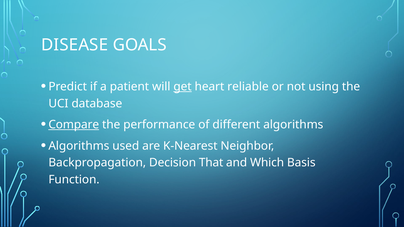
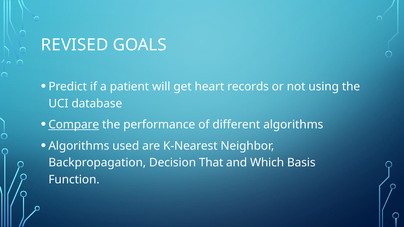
DISEASE: DISEASE -> REVISED (75, 45)
get underline: present -> none (183, 87)
reliable: reliable -> records (248, 87)
